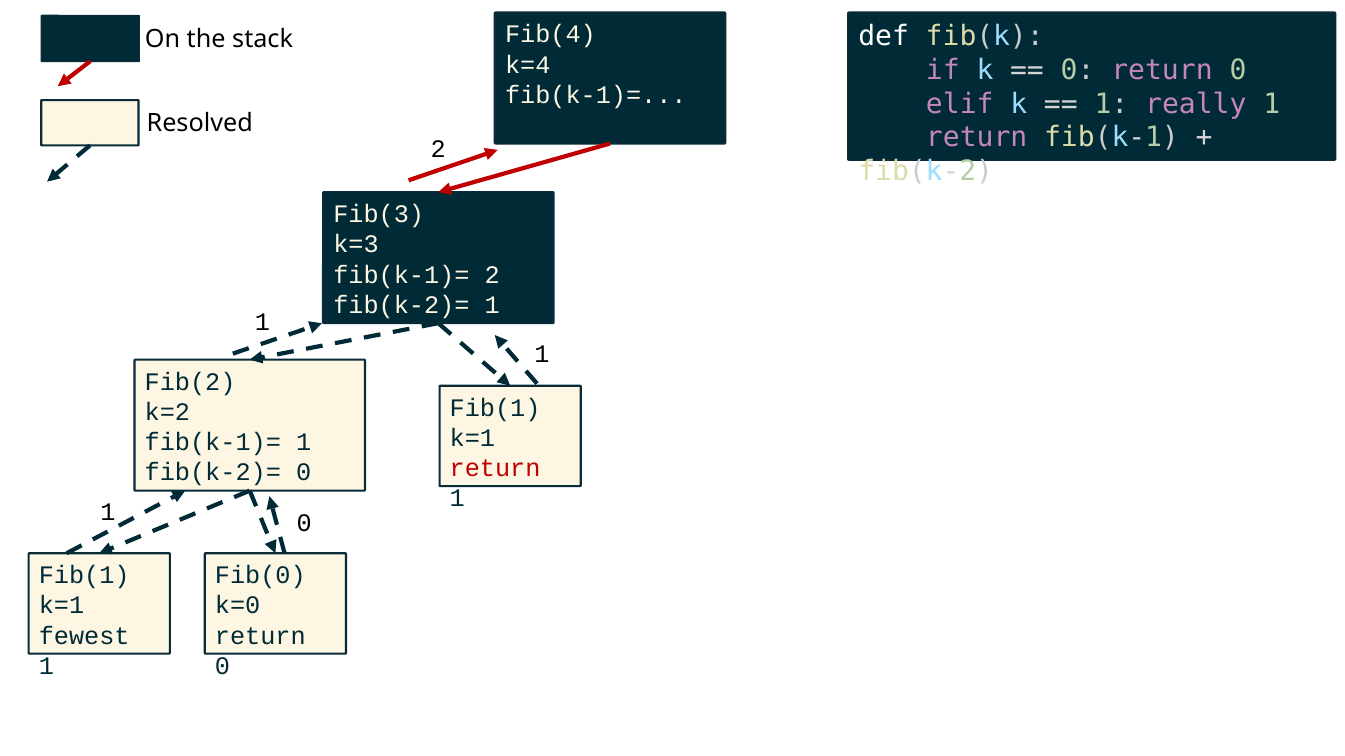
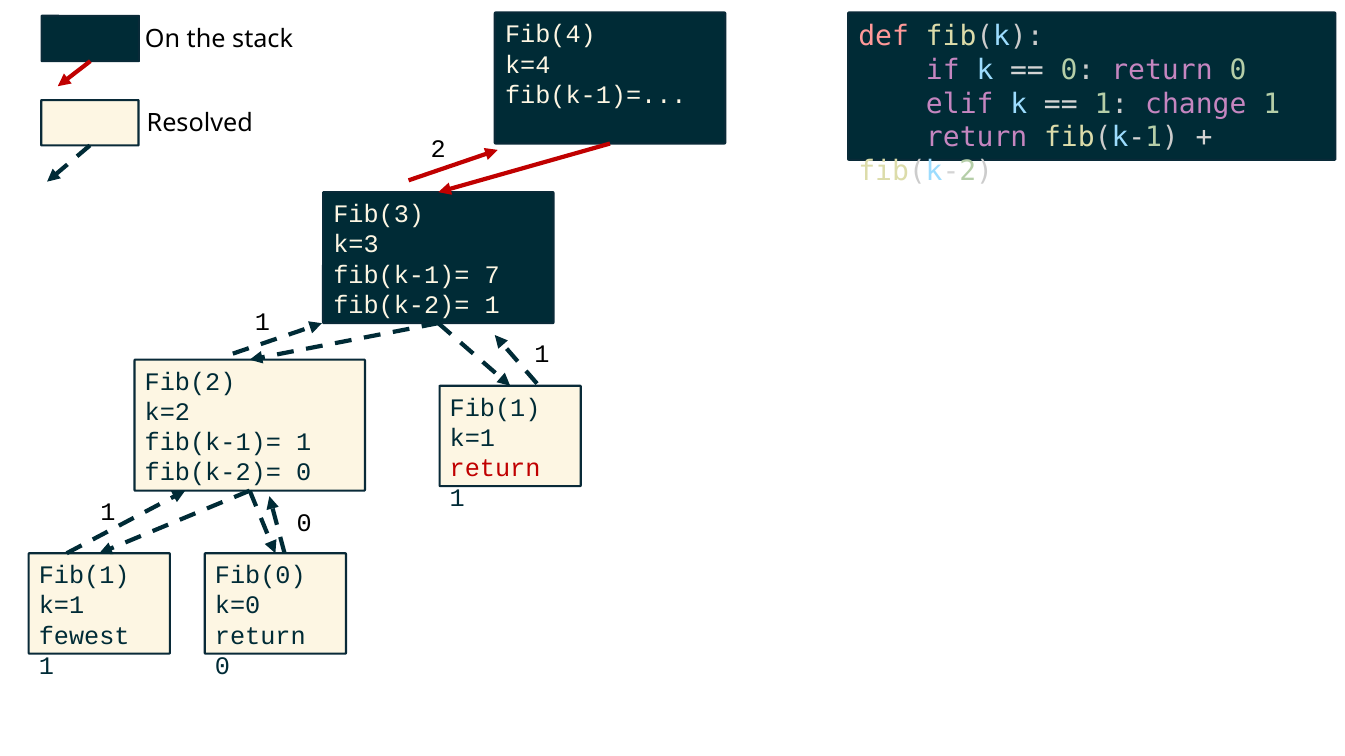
def colour: white -> pink (884, 37)
really: really -> change (1196, 104)
fib(k-1)= 2: 2 -> 7 (492, 275)
